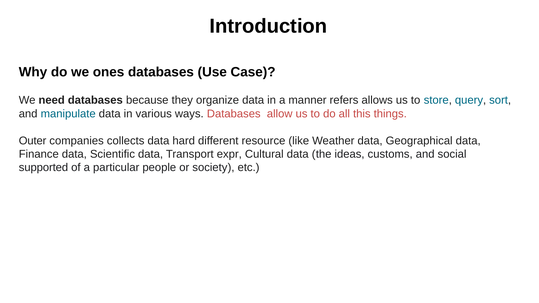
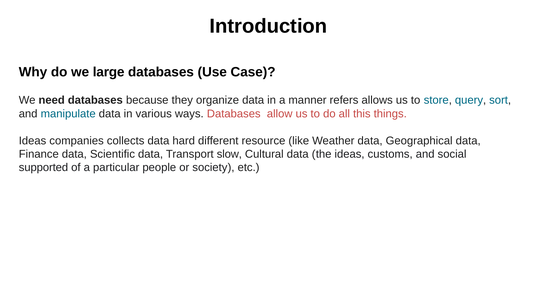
ones: ones -> large (109, 72)
Outer: Outer -> Ideas (33, 141)
expr: expr -> slow (229, 154)
